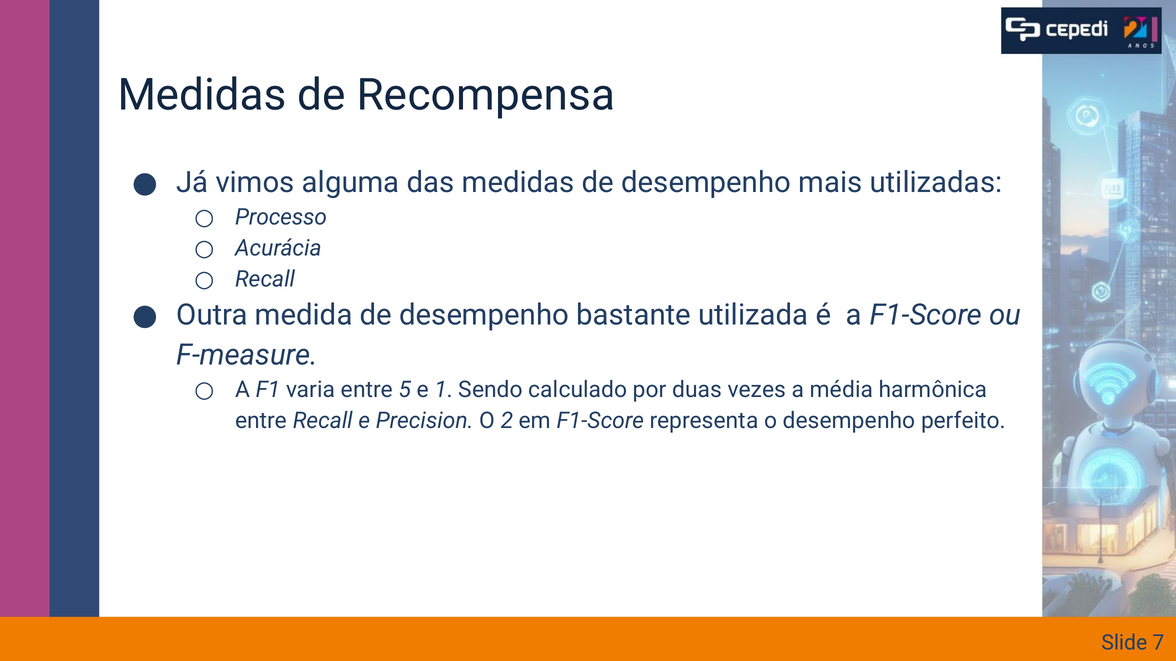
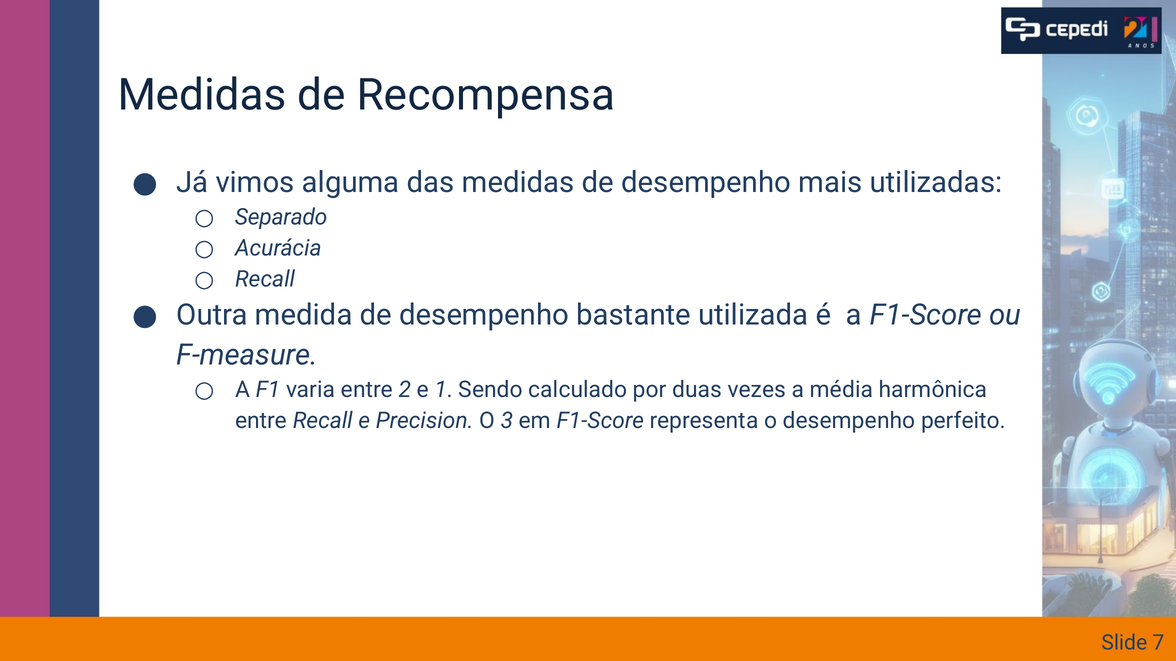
Processo: Processo -> Separado (281, 217)
5: 5 -> 2 (405, 390)
2: 2 -> 3 (507, 421)
